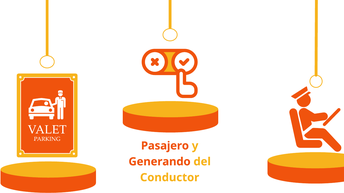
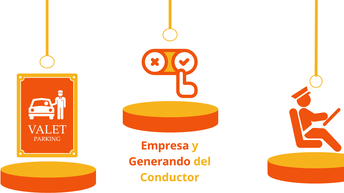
Pasajero: Pasajero -> Empresa (165, 146)
